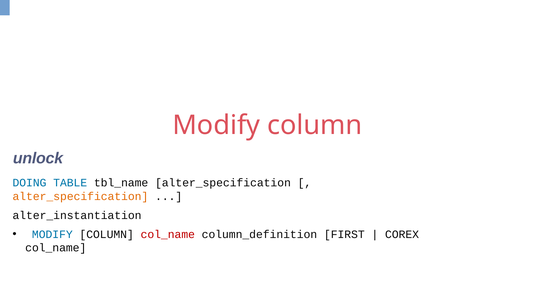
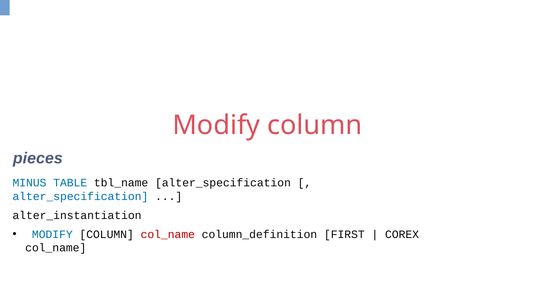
unlock: unlock -> pieces (38, 158)
DOING: DOING -> MINUS (29, 183)
alter_specification colour: orange -> blue (80, 196)
